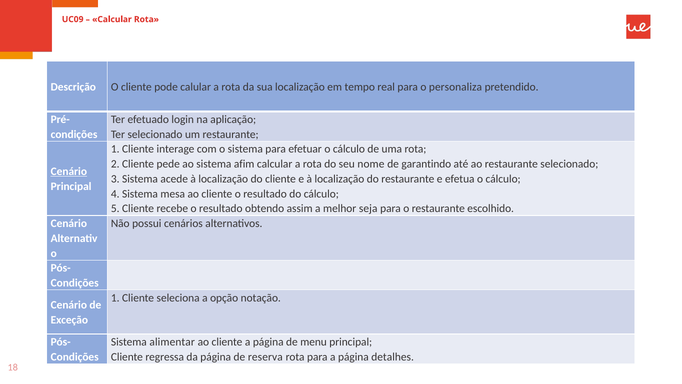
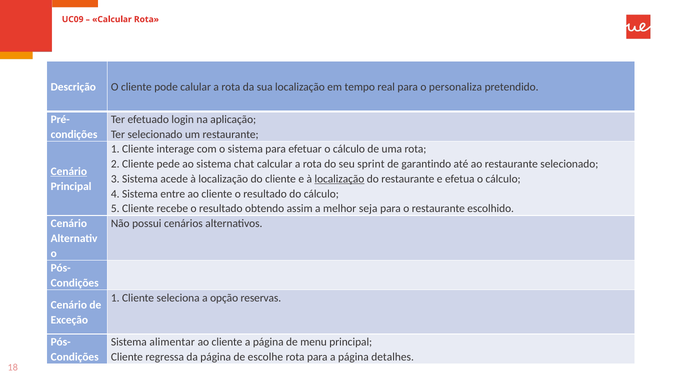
afim: afim -> chat (244, 164)
nome: nome -> sprint (371, 164)
localização underline: none -> present (339, 179)
mesa: mesa -> entre (173, 194)
notação: notação -> reservas (261, 298)
reserva: reserva -> escolhe (265, 357)
